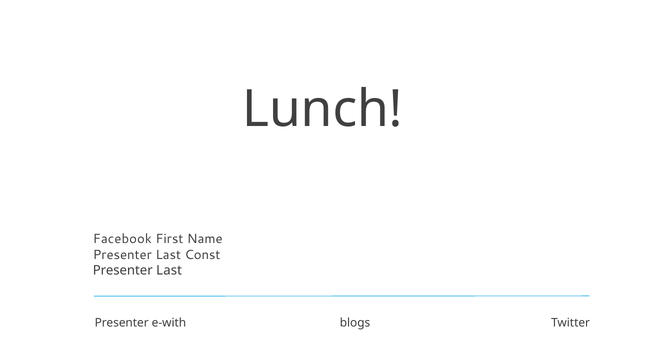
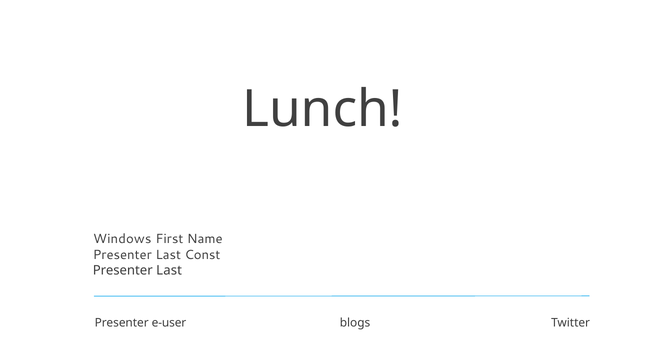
Facebook: Facebook -> Windows (122, 239)
e-with: e-with -> e-user (169, 322)
